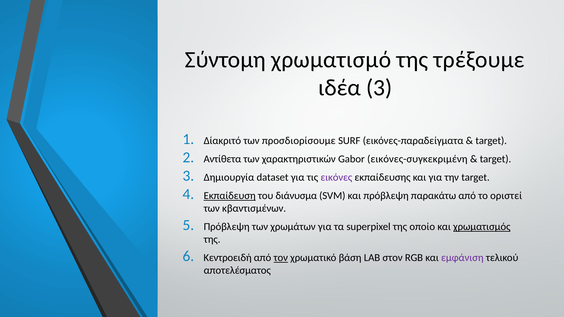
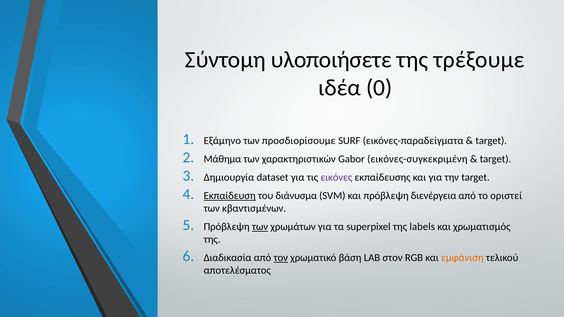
χρωματισμό: χρωματισμό -> υλοποιήσετε (331, 60)
ιδέα 3: 3 -> 0 (379, 88)
Δίακριτό: Δίακριτό -> Εξάμηνο (222, 141)
Αντίθετα: Αντίθετα -> Μάθημα (222, 159)
παρακάτω: παρακάτω -> διενέργεια (434, 196)
των underline: none -> present (260, 227)
οποίο: οποίο -> labels (422, 227)
χρωματισμός underline: present -> none (482, 227)
Κεντροειδή: Κεντροειδή -> Διαδικασία (228, 258)
εμφάνιση colour: purple -> orange (462, 258)
